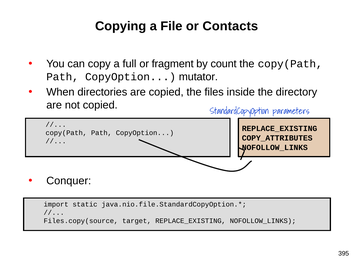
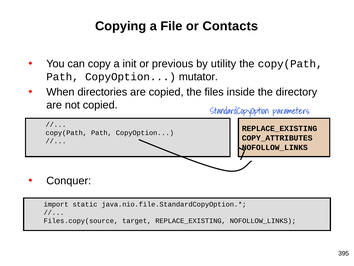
full: full -> init (129, 64)
fragment: fragment -> previous (173, 64)
count: count -> utility (224, 64)
